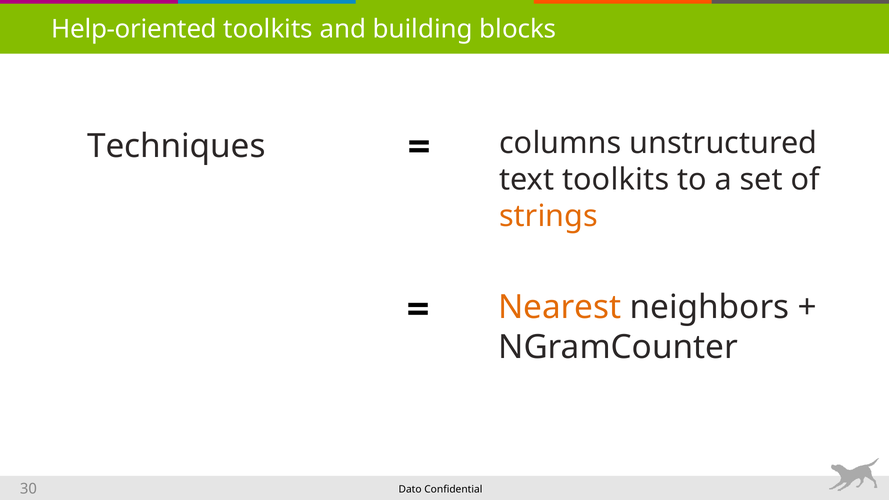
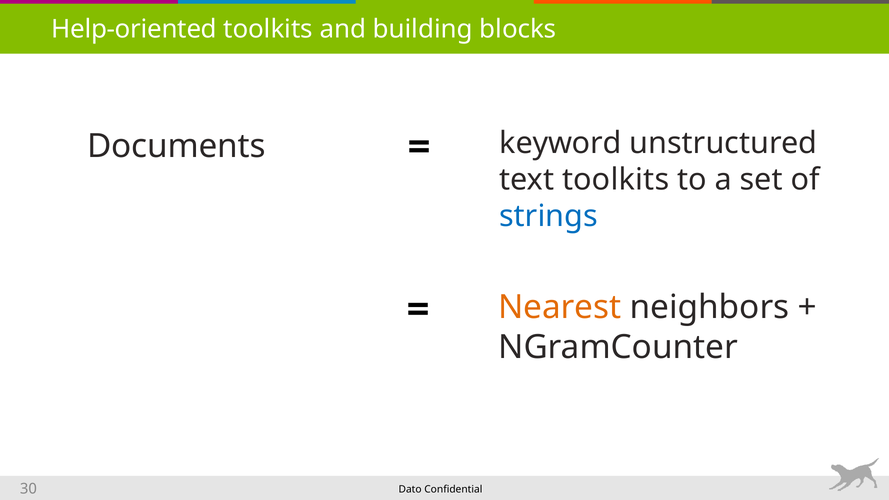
columns: columns -> keyword (560, 143)
Techniques: Techniques -> Documents (176, 147)
strings colour: orange -> blue (549, 217)
